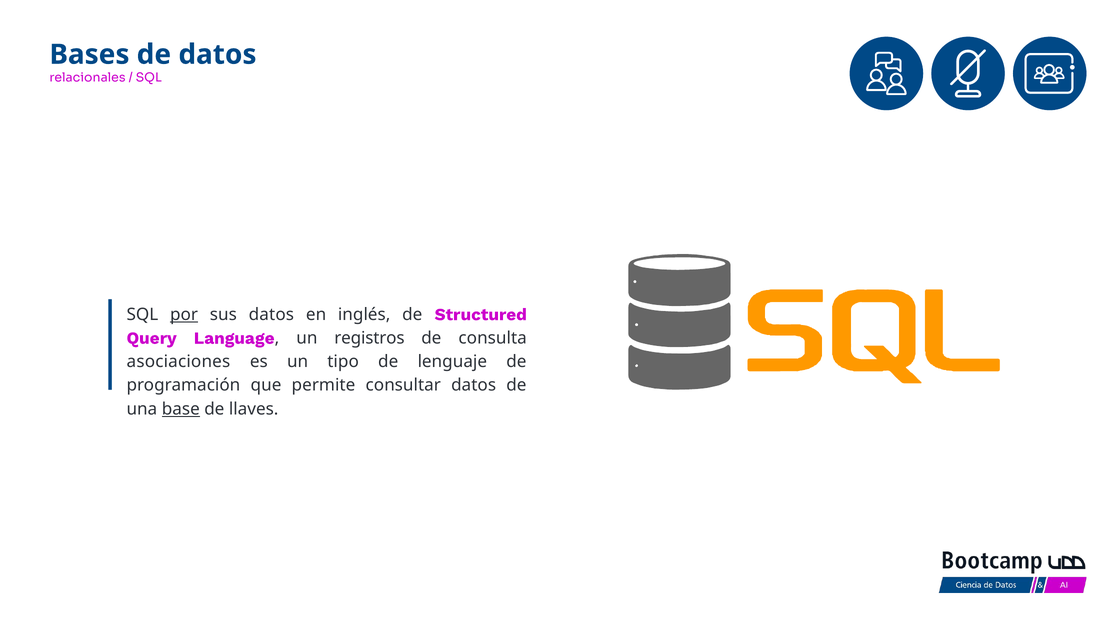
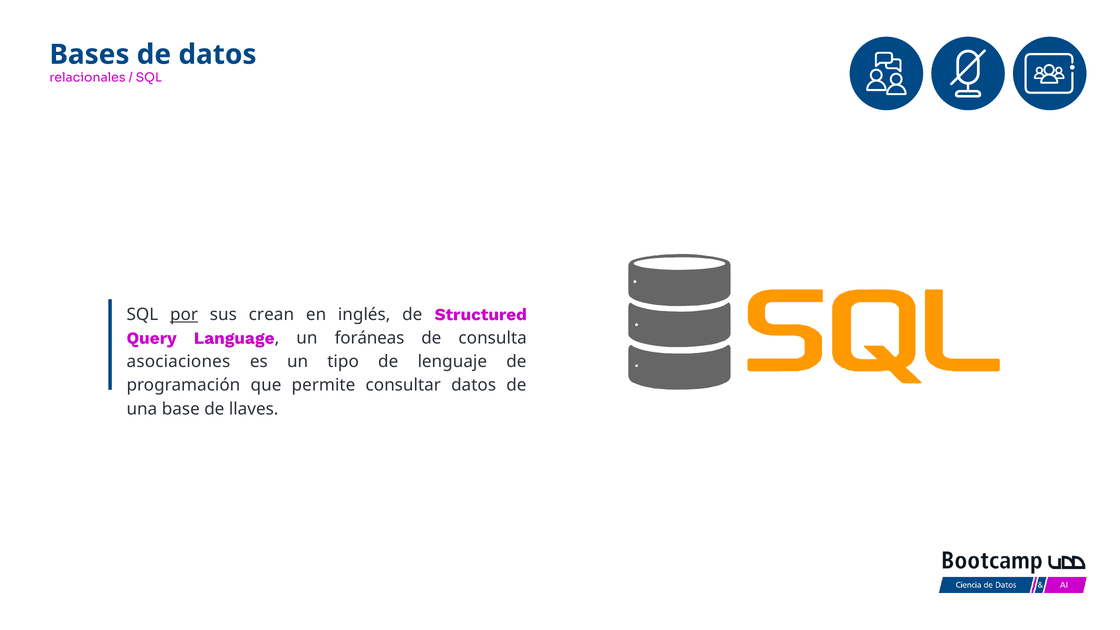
sus datos: datos -> crean (271, 315)
registros: registros -> foráneas (369, 338)
base underline: present -> none (181, 409)
